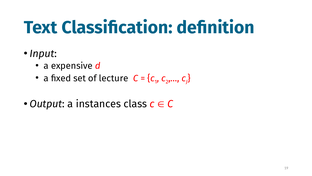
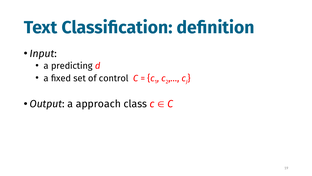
expensive: expensive -> predicting (72, 66)
lecture: lecture -> control (114, 78)
instances: instances -> approach (98, 104)
